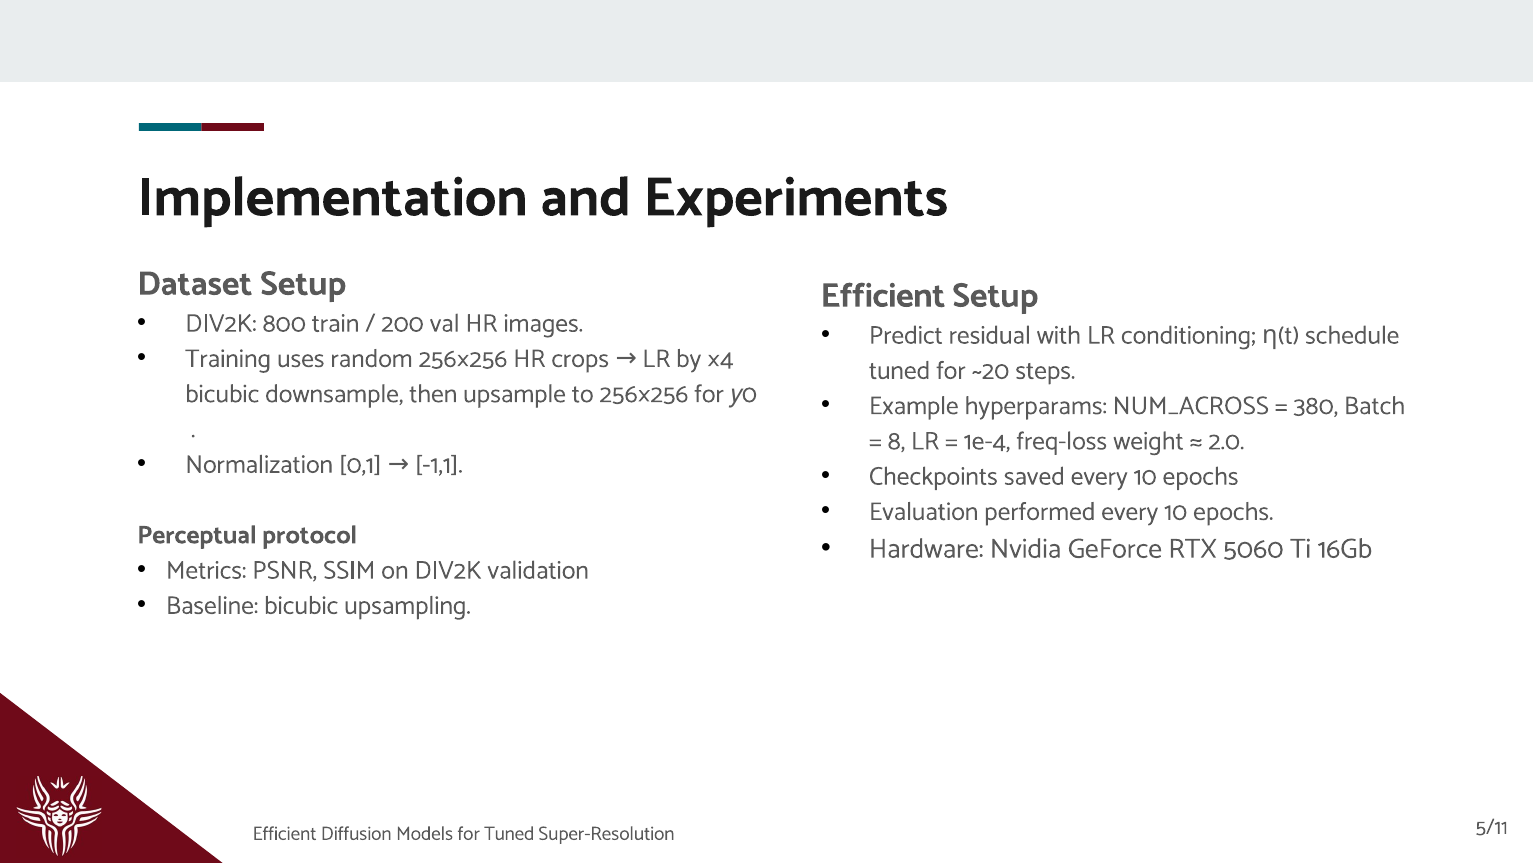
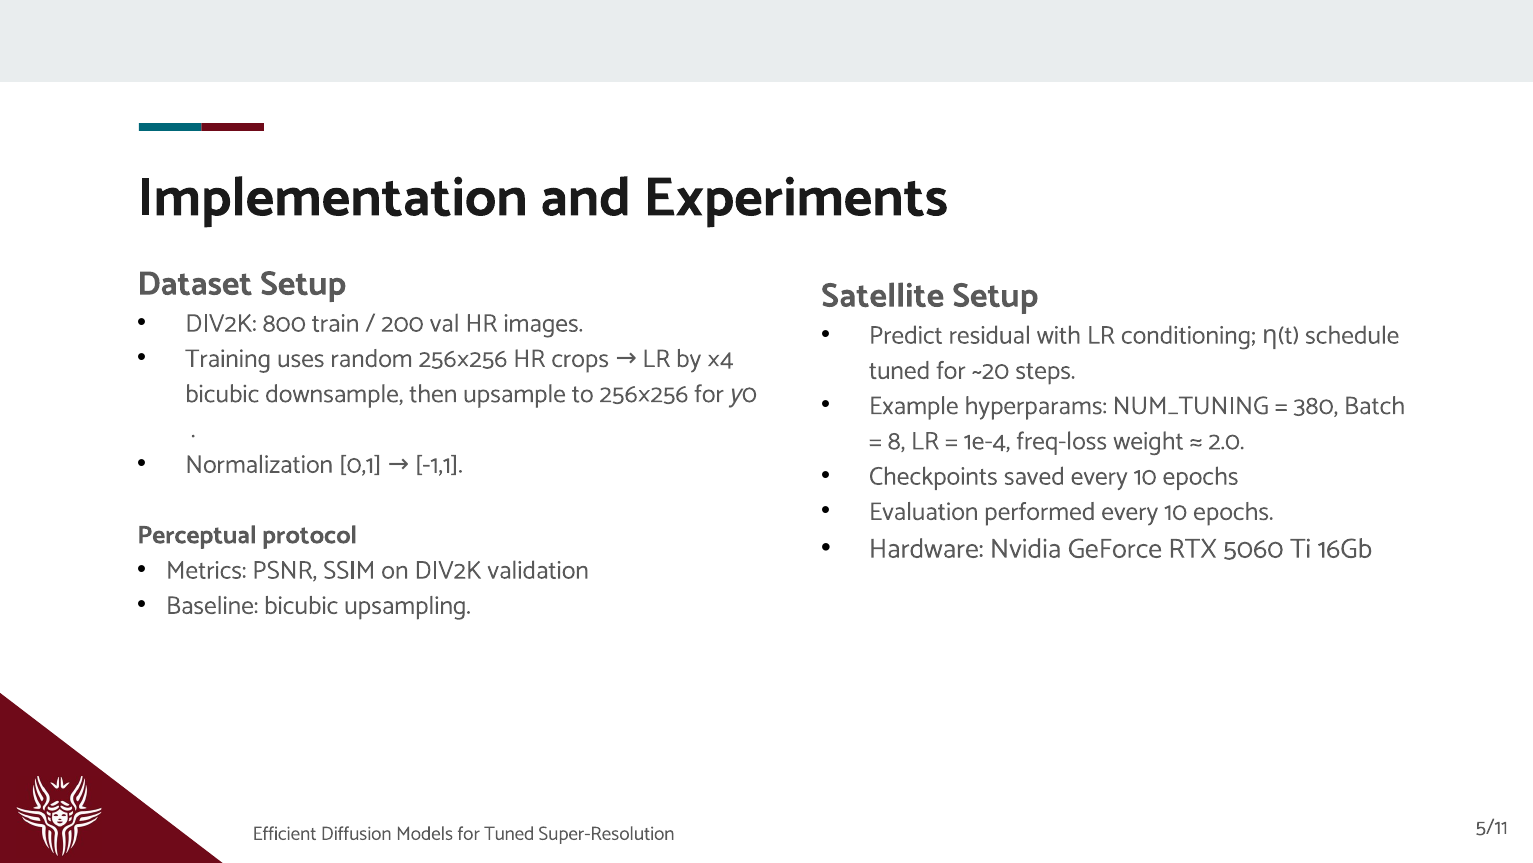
Efficient: Efficient -> Satellite (883, 295)
NUM_ACROSS: NUM_ACROSS -> NUM_TUNING (1191, 405)
